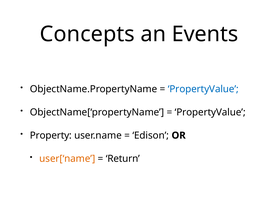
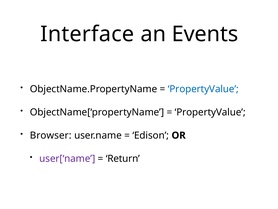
Concepts: Concepts -> Interface (87, 34)
Property: Property -> Browser (51, 135)
user[‘name colour: orange -> purple (67, 158)
